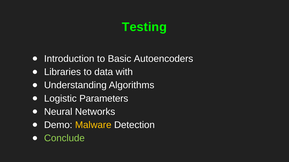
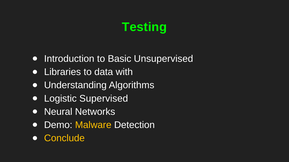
Autoencoders: Autoencoders -> Unsupervised (163, 59)
Parameters: Parameters -> Supervised (104, 99)
Conclude colour: light green -> yellow (64, 139)
